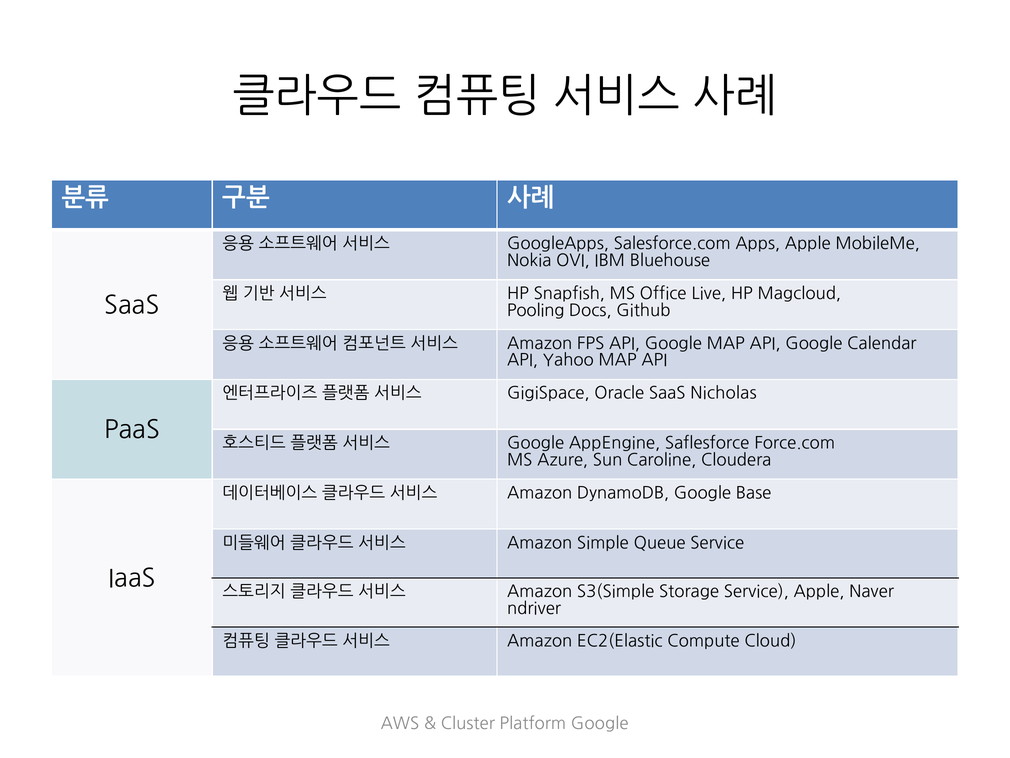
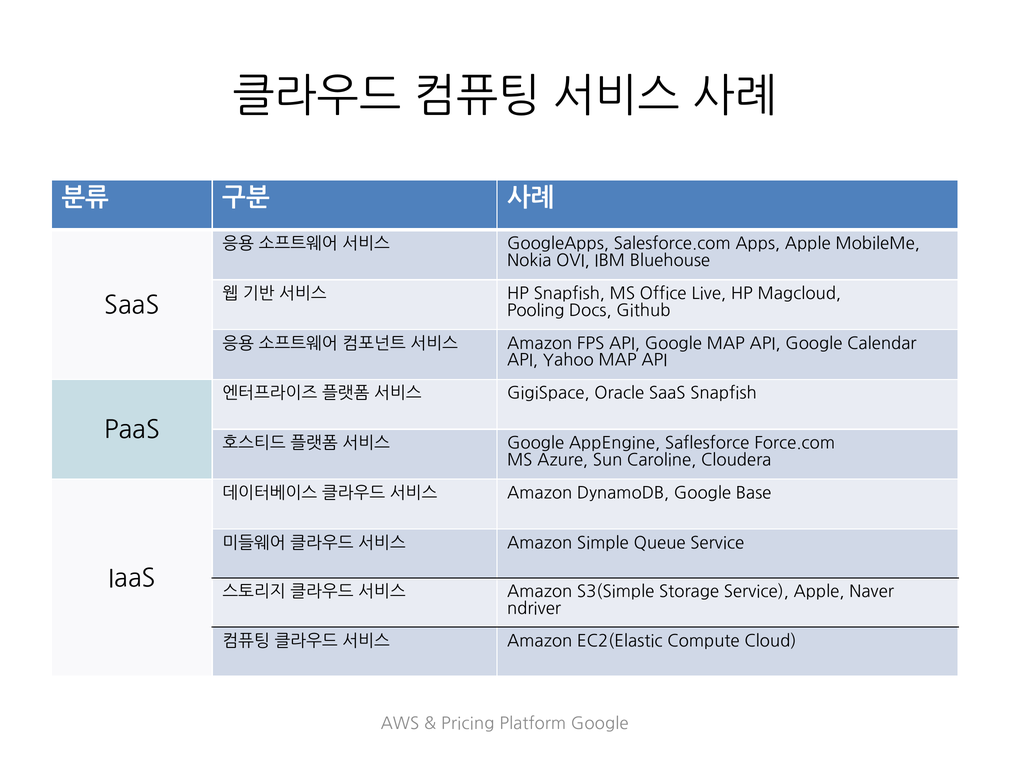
SaaS Nicholas: Nicholas -> Snapfish (724, 393)
Cluster: Cluster -> Pricing (468, 723)
